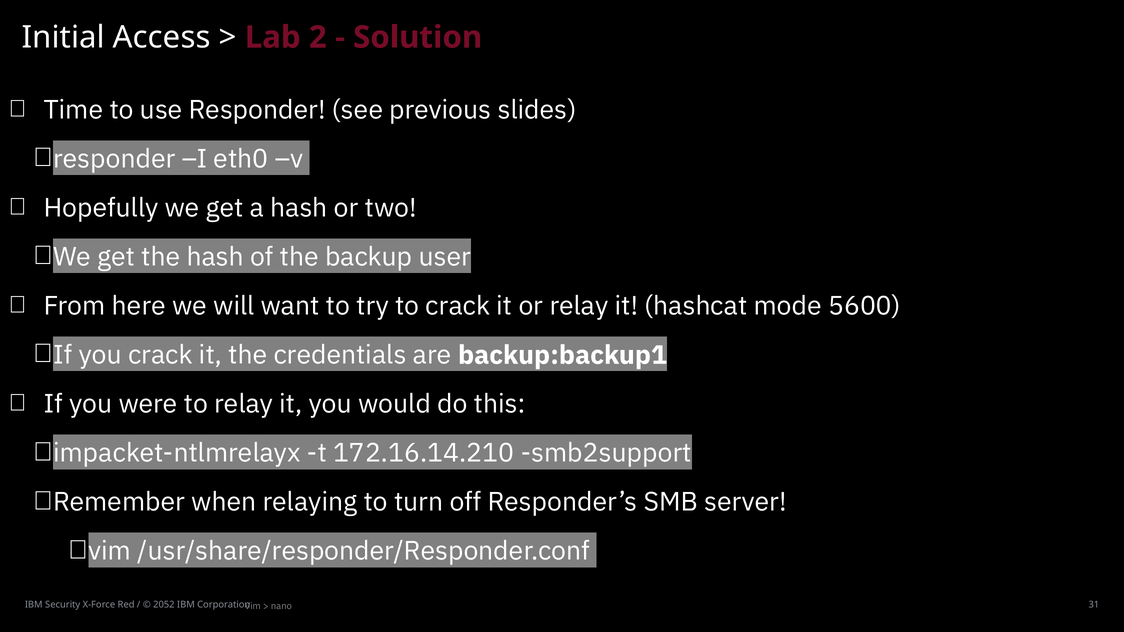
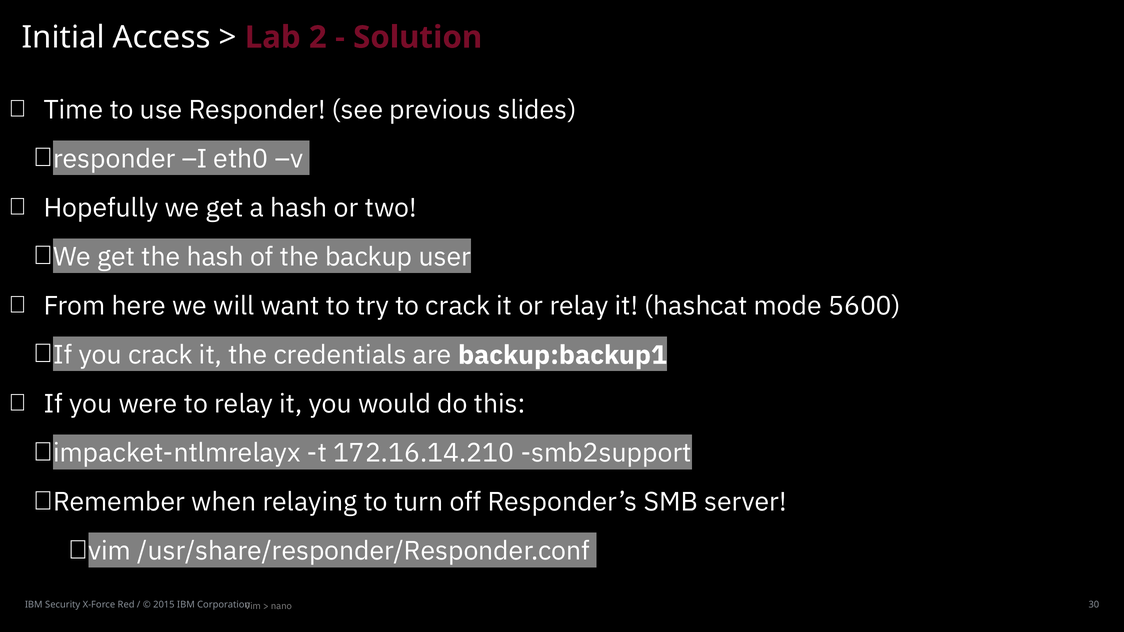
2052: 2052 -> 2015 (164, 605)
31: 31 -> 30 (1094, 605)
